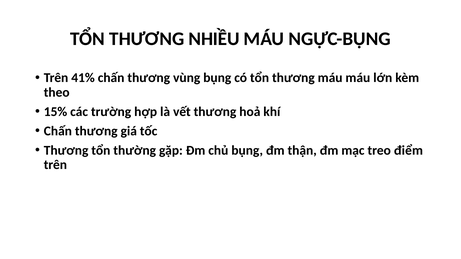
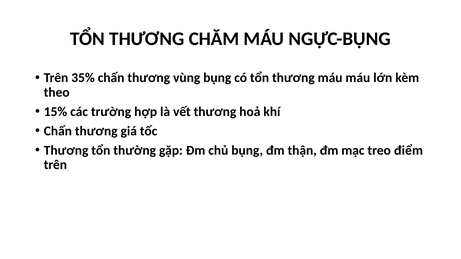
NHIỀU: NHIỀU -> CHĂM (214, 39)
41%: 41% -> 35% (83, 78)
